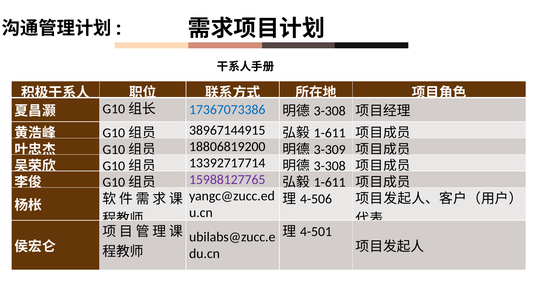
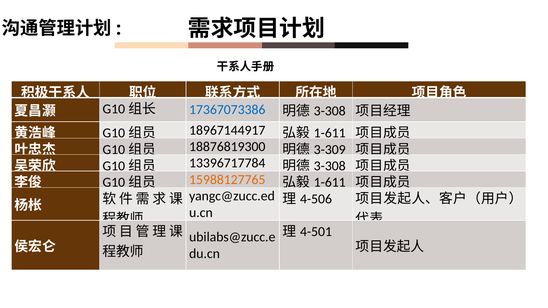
38967144915: 38967144915 -> 18967144917 (227, 130)
18806819200: 18806819200 -> 18876819300 (227, 147)
13392717714: 13392717714 -> 13396717784 (227, 163)
15988127765 colour: purple -> orange (227, 180)
